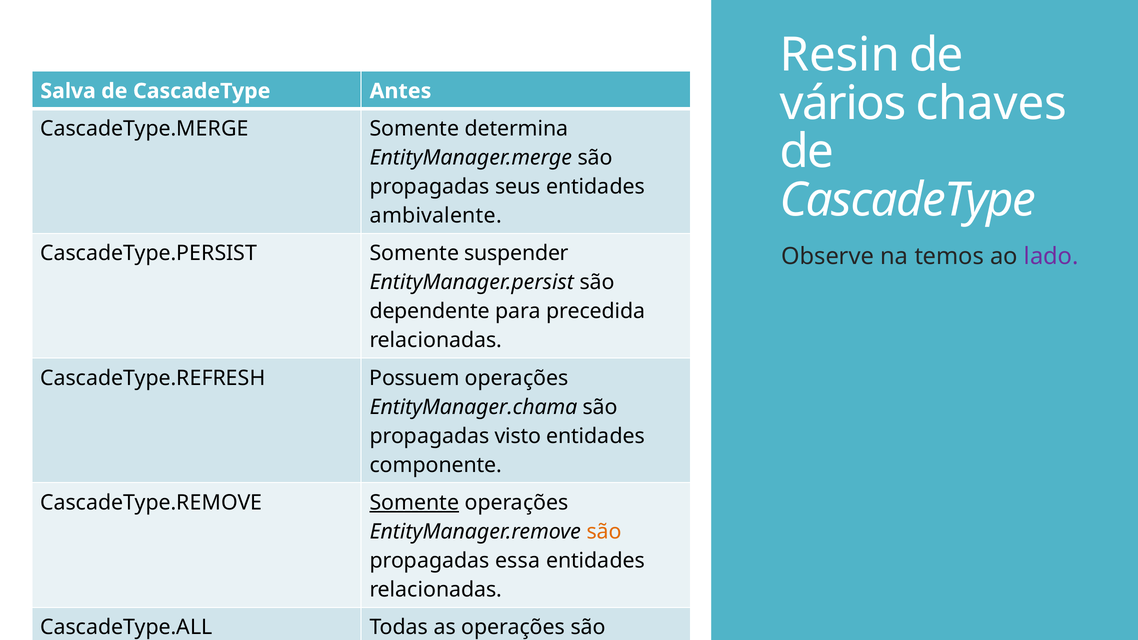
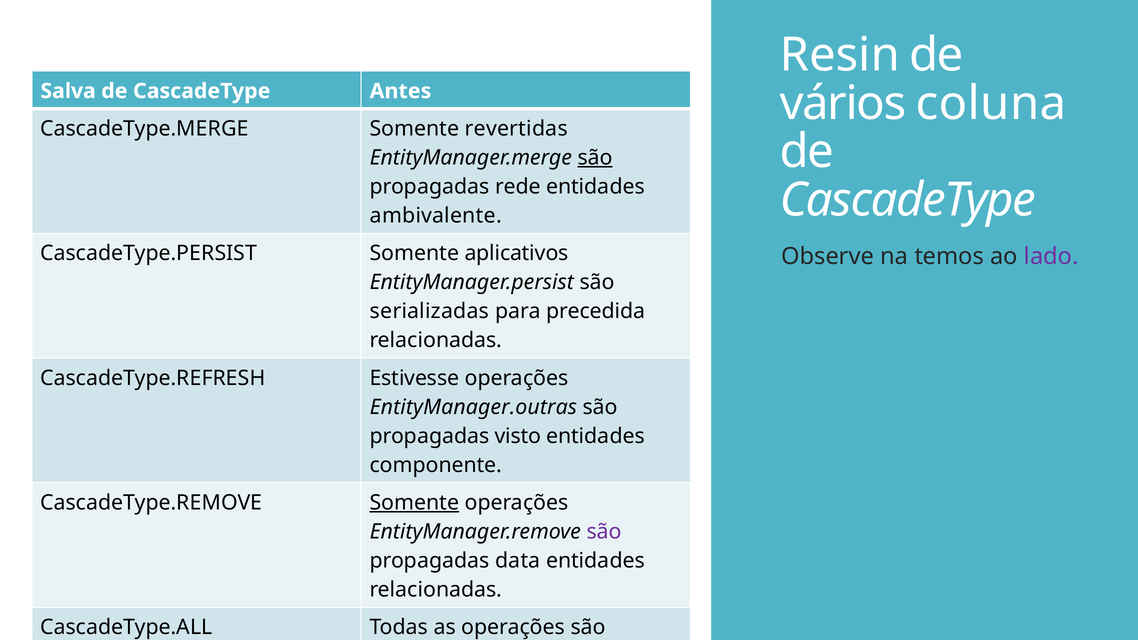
chaves: chaves -> coluna (991, 104)
determina: determina -> revertidas (516, 129)
são underline: none -> present (595, 158)
seus: seus -> rede (518, 187)
suspender: suspender -> aplicativos (517, 253)
dependente: dependente -> serializadas (429, 311)
Possuem: Possuem -> Estivesse (414, 378)
EntityManager.chama: EntityManager.chama -> EntityManager.outras (473, 407)
são colour: orange -> purple (604, 532)
essa: essa -> data (518, 561)
